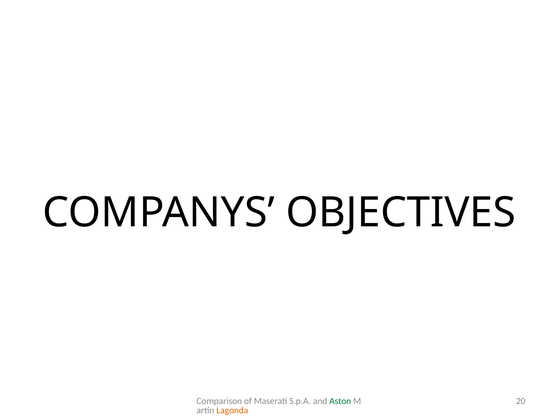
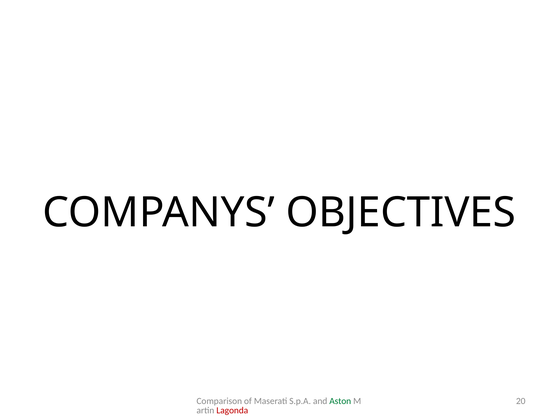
Lagonda colour: orange -> red (232, 410)
